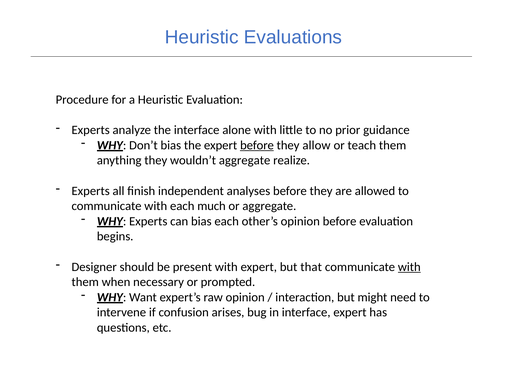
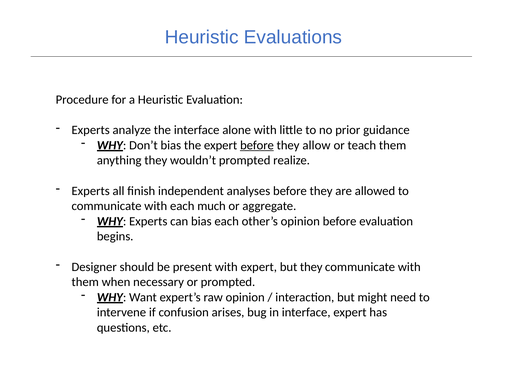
wouldn’t aggregate: aggregate -> prompted (245, 161)
but that: that -> they (311, 267)
with underline: present -> none (409, 267)
